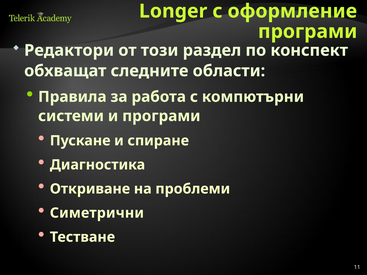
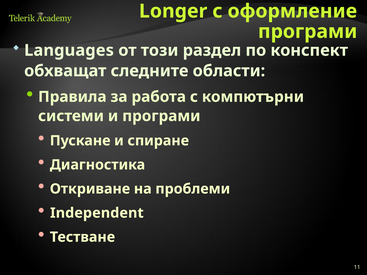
Редактори: Редактори -> Languages (69, 50)
Симетрични: Симетрични -> Independent (97, 213)
